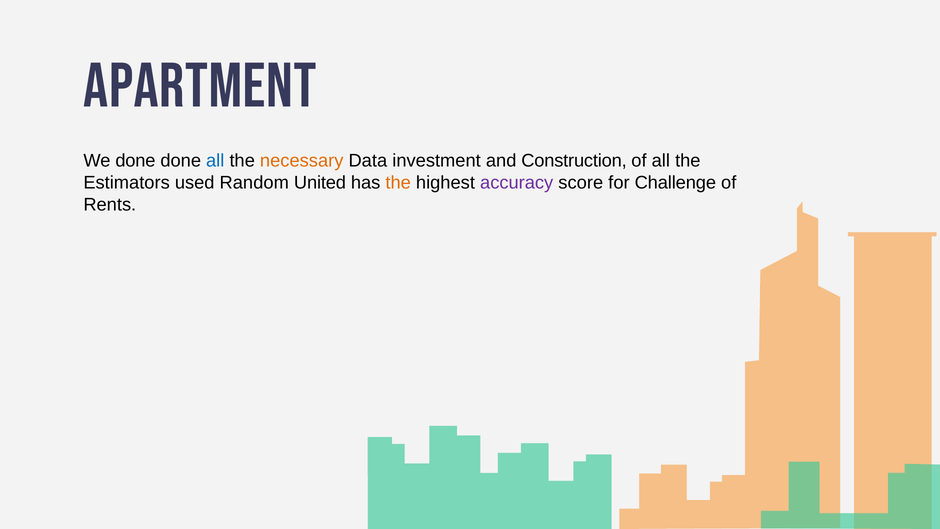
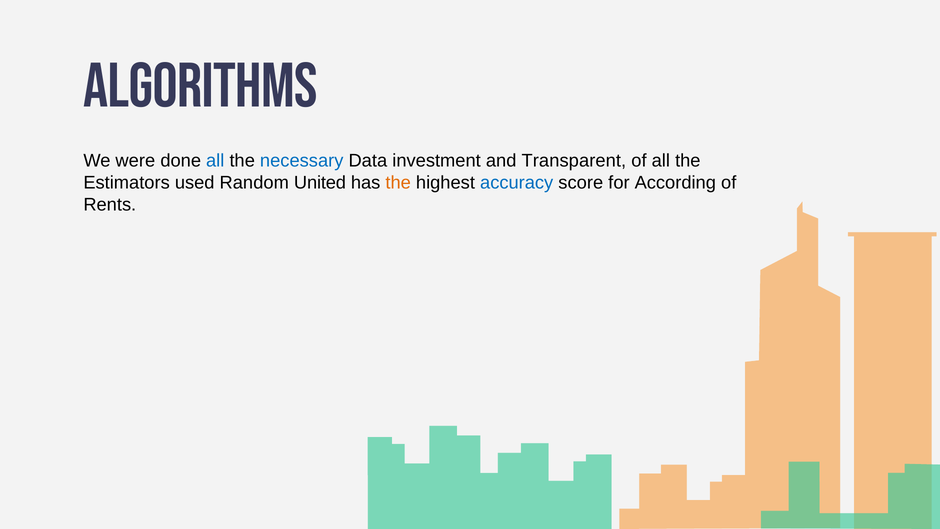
Apartment: Apartment -> Algorithms (200, 86)
We done: done -> were (135, 161)
necessary colour: orange -> blue (302, 161)
Construction: Construction -> Transparent (574, 161)
accuracy colour: purple -> blue (517, 183)
Challenge: Challenge -> According (675, 183)
